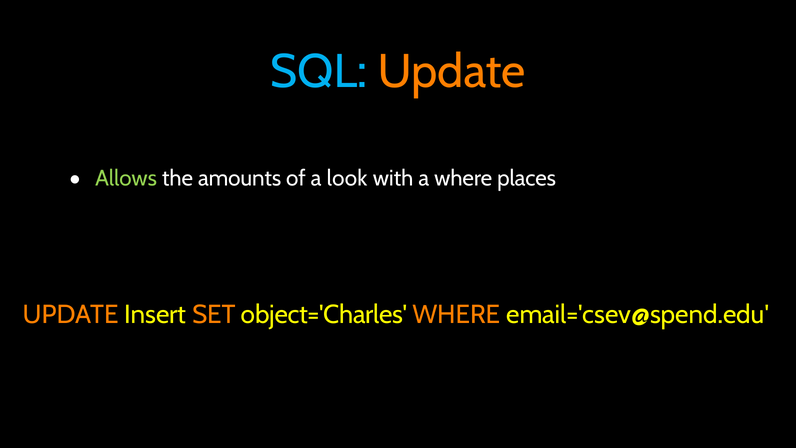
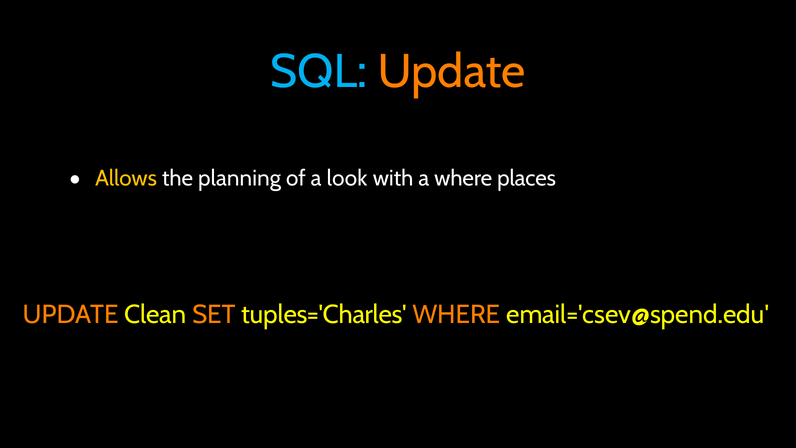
Allows colour: light green -> yellow (126, 178)
amounts: amounts -> planning (239, 178)
Insert: Insert -> Clean (155, 315)
object='Charles: object='Charles -> tuples='Charles (324, 315)
